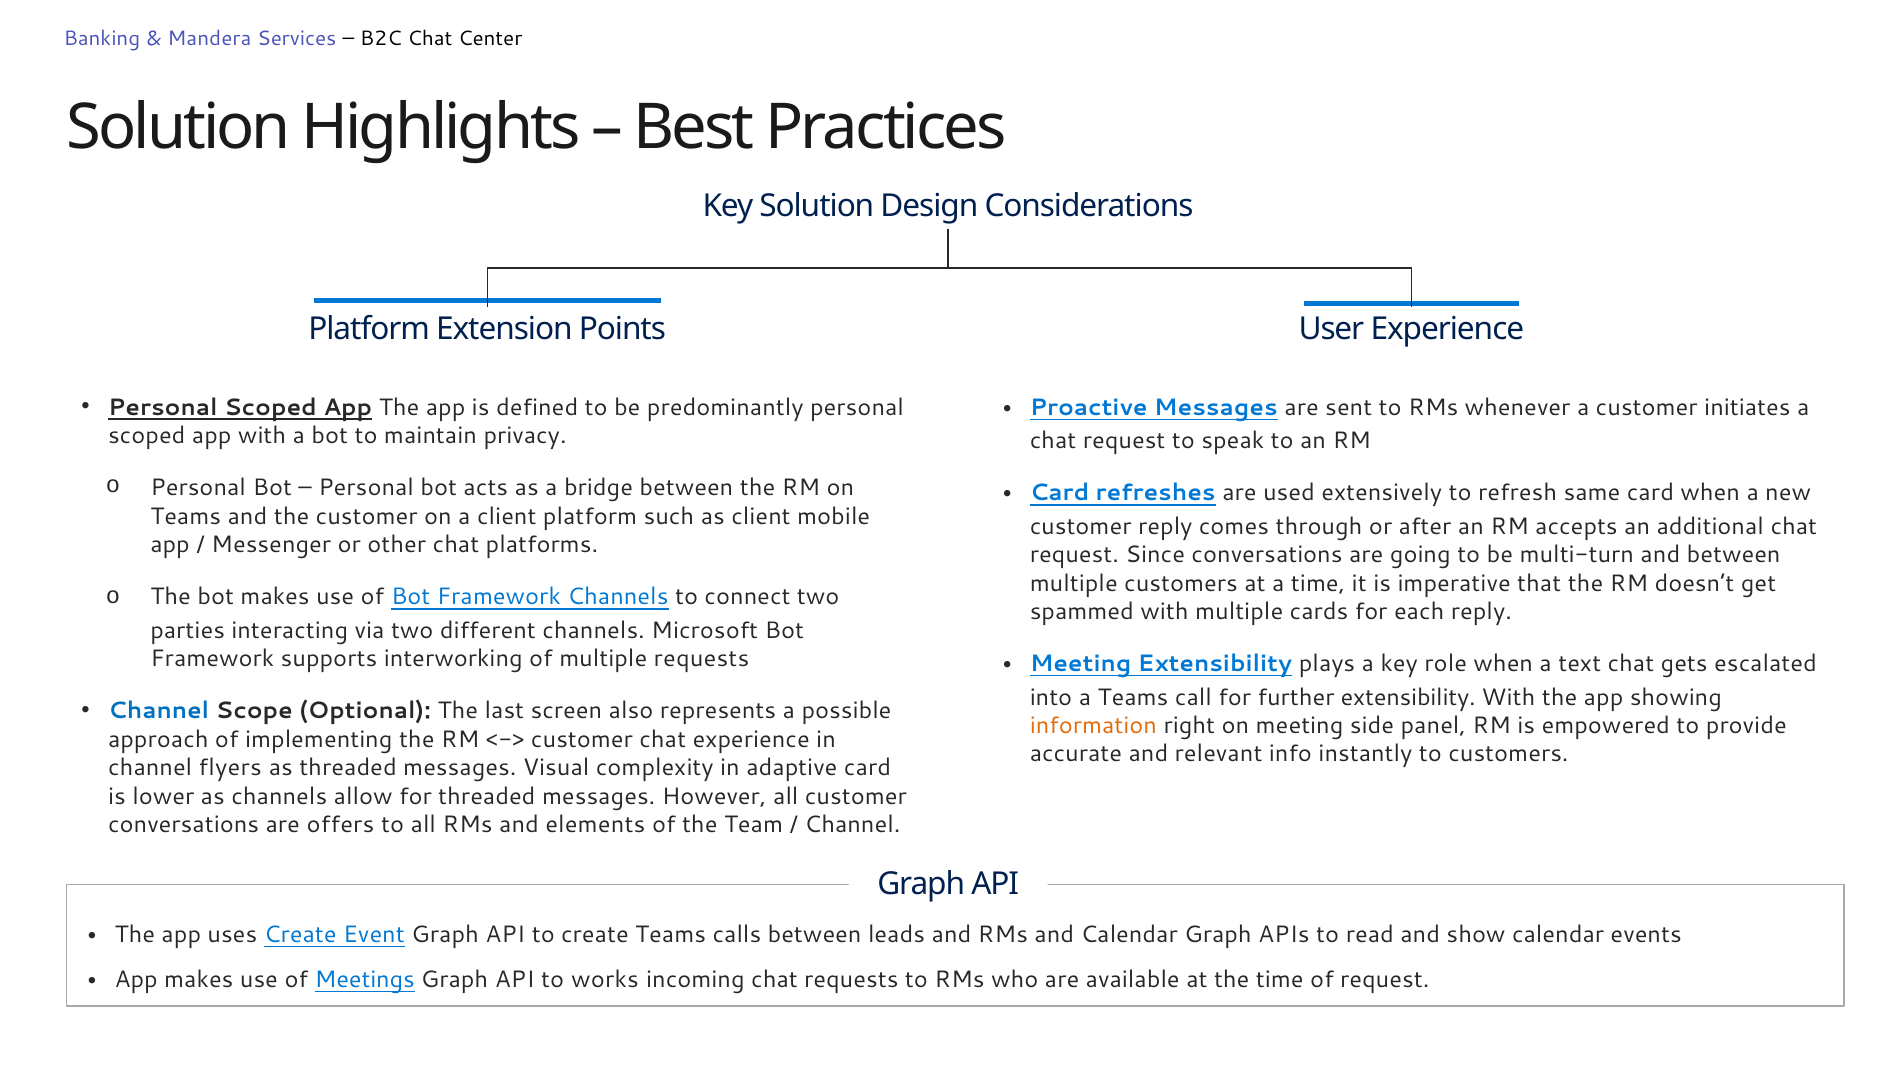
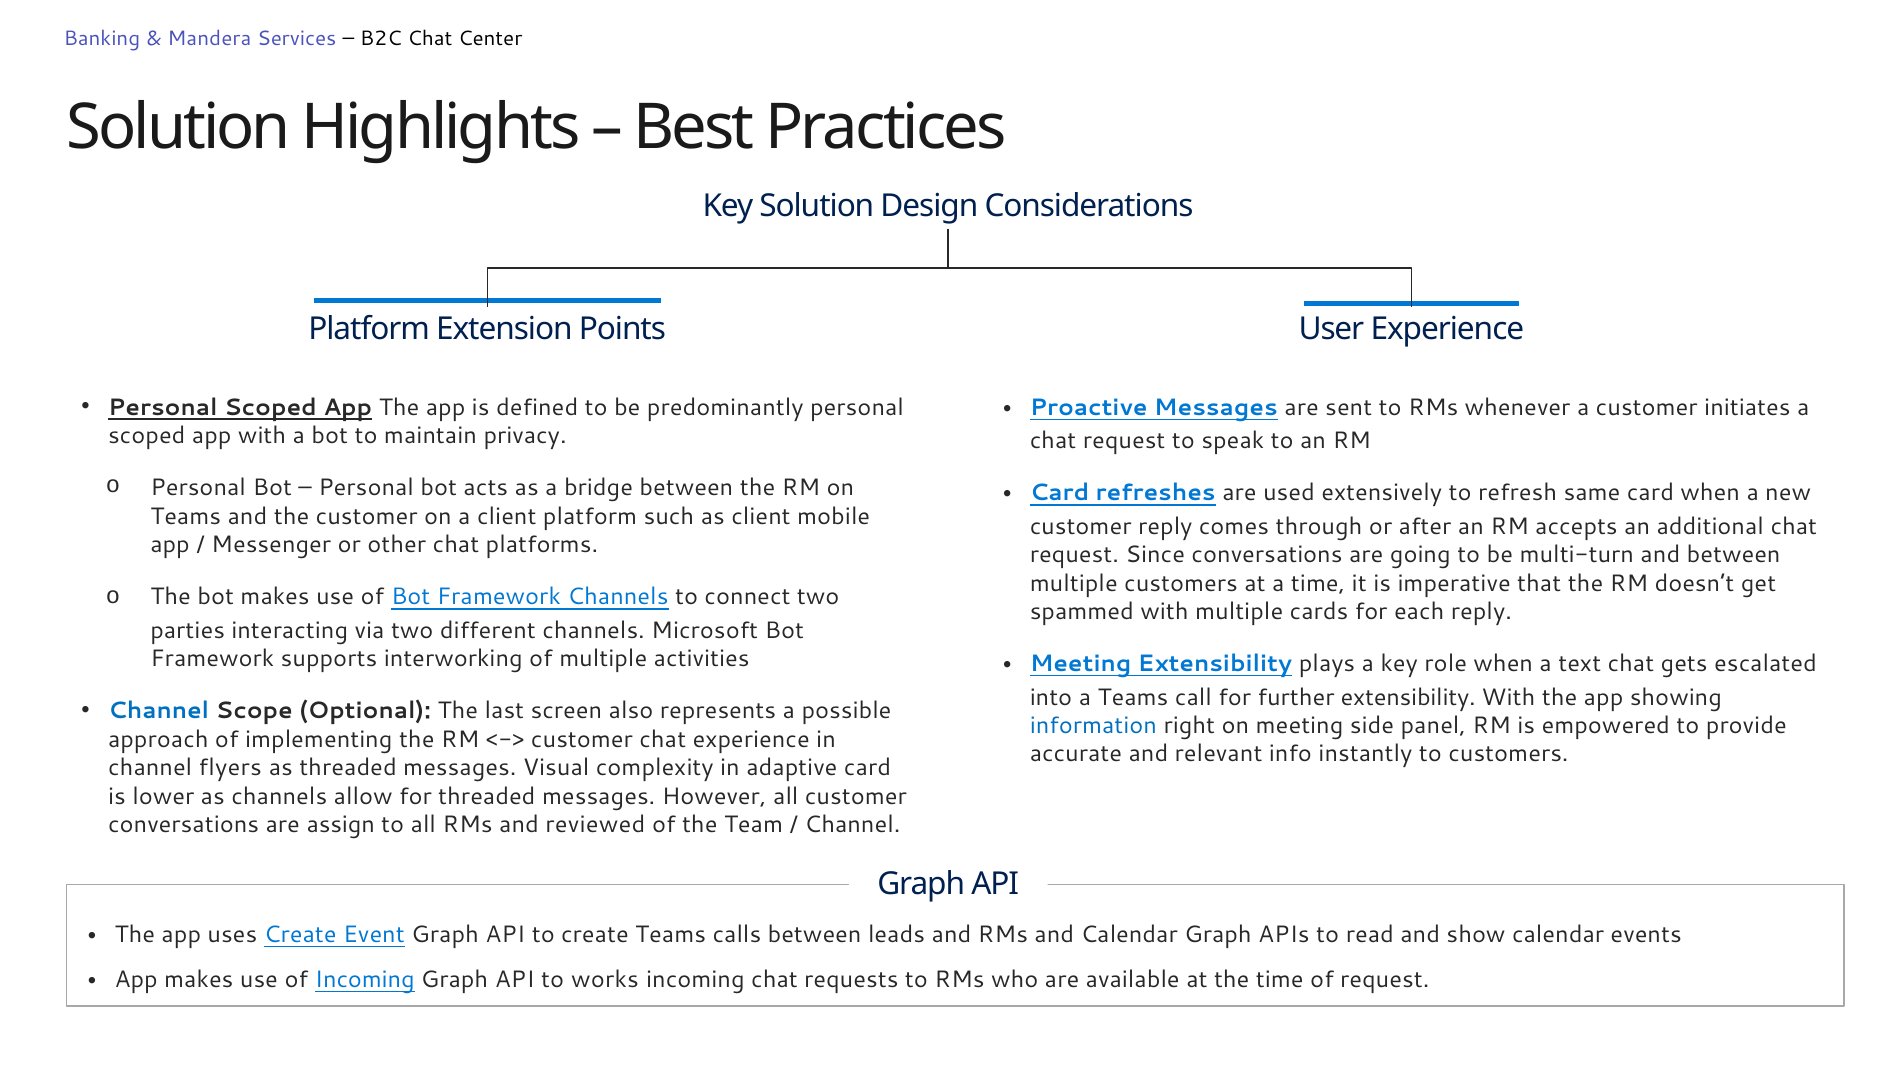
multiple requests: requests -> activities (702, 659)
information colour: orange -> blue (1093, 726)
offers: offers -> assign (341, 825)
elements: elements -> reviewed (595, 825)
of Meetings: Meetings -> Incoming (365, 980)
